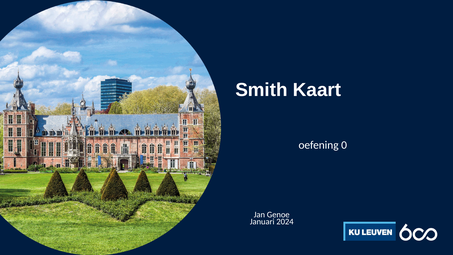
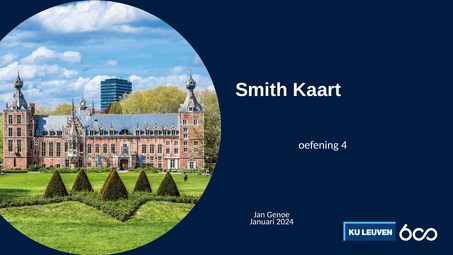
0: 0 -> 4 (344, 145)
